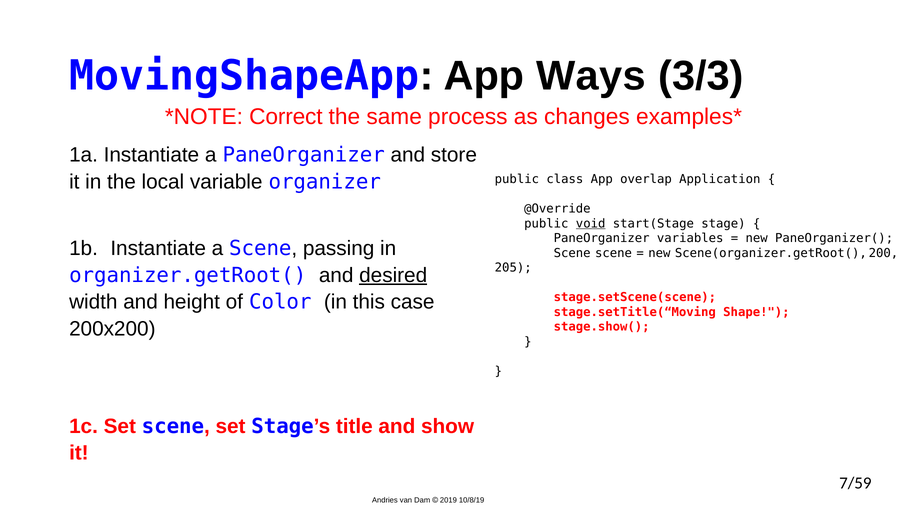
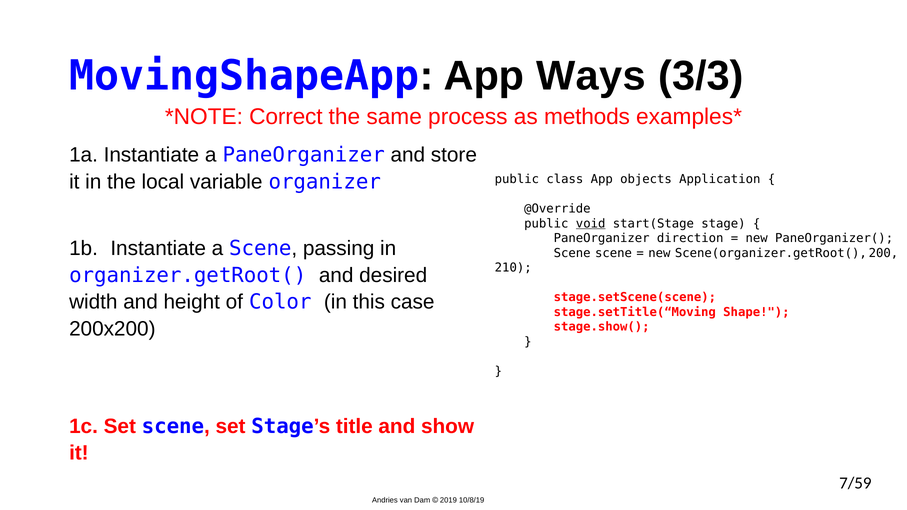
changes: changes -> methods (587, 117)
overlap: overlap -> objects (646, 179)
variables: variables -> direction (690, 238)
205: 205 -> 210 (513, 268)
desired underline: present -> none (393, 275)
